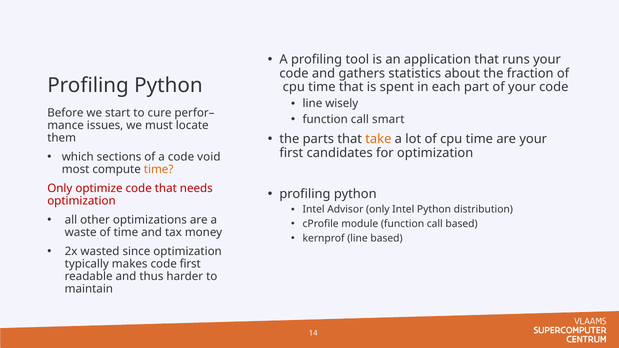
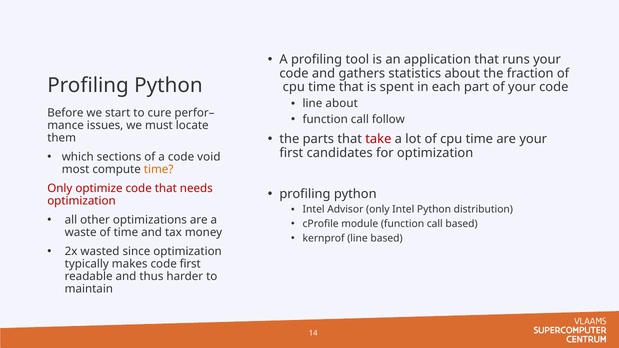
line wisely: wisely -> about (342, 104)
smart: smart -> follow (388, 119)
take colour: orange -> red (378, 139)
